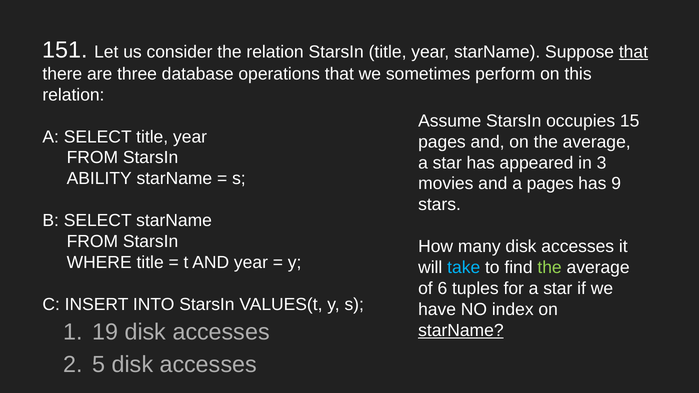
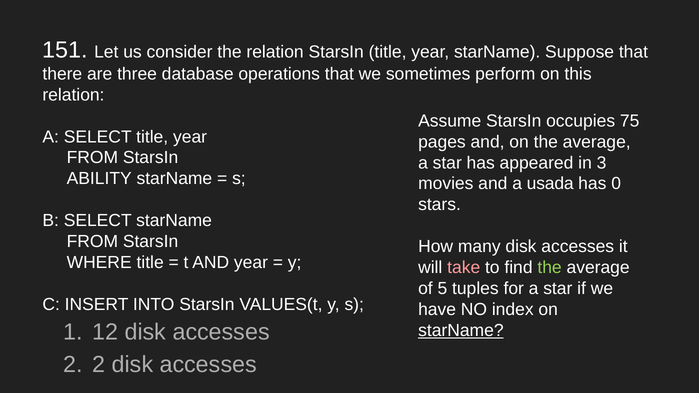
that underline: present -> none (633, 52)
15: 15 -> 75 (630, 121)
a pages: pages -> usada (550, 184)
9: 9 -> 0 (616, 184)
take colour: light blue -> pink (464, 268)
6: 6 -> 5 (442, 289)
19: 19 -> 12 (105, 332)
5: 5 -> 2 (99, 365)
